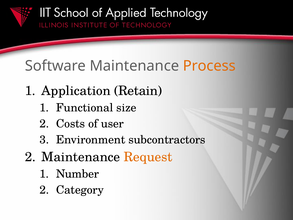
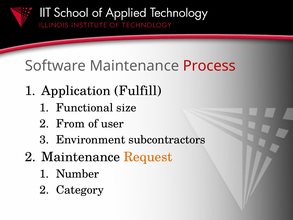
Process colour: orange -> red (209, 66)
Retain: Retain -> Fulfill (138, 91)
Costs: Costs -> From (71, 124)
